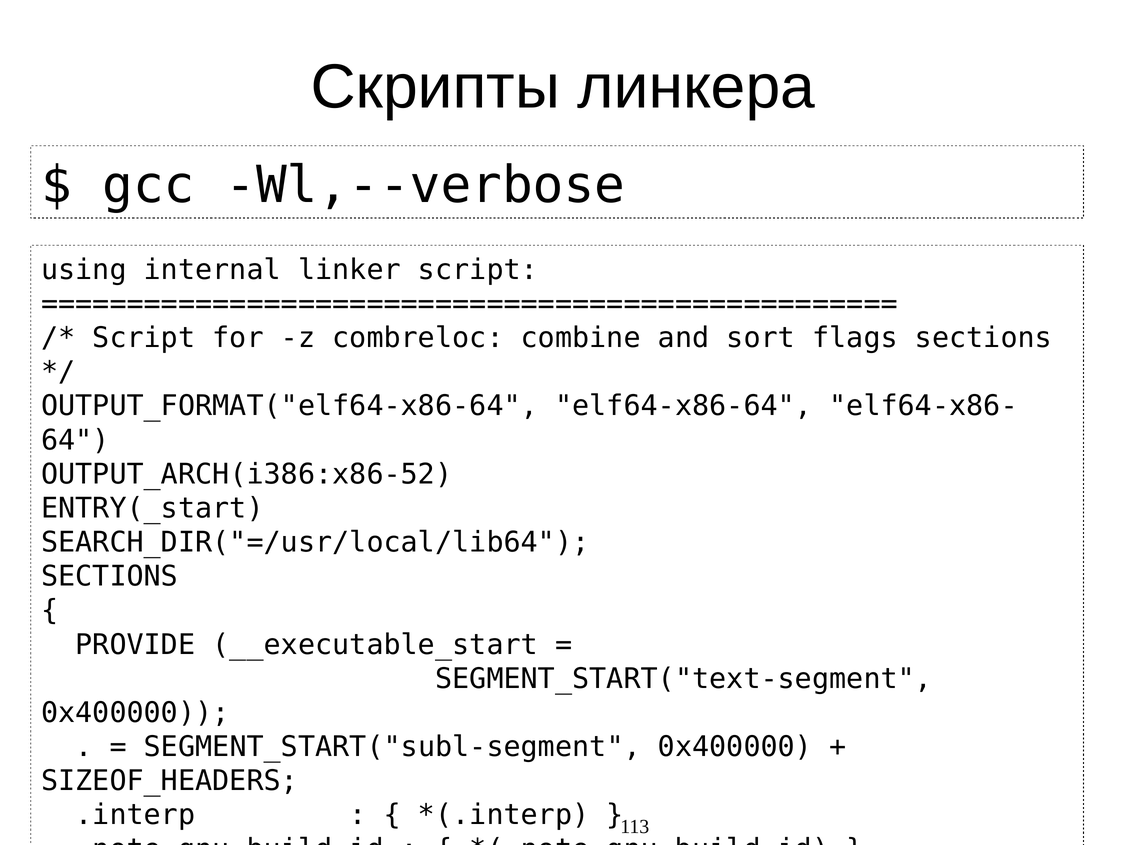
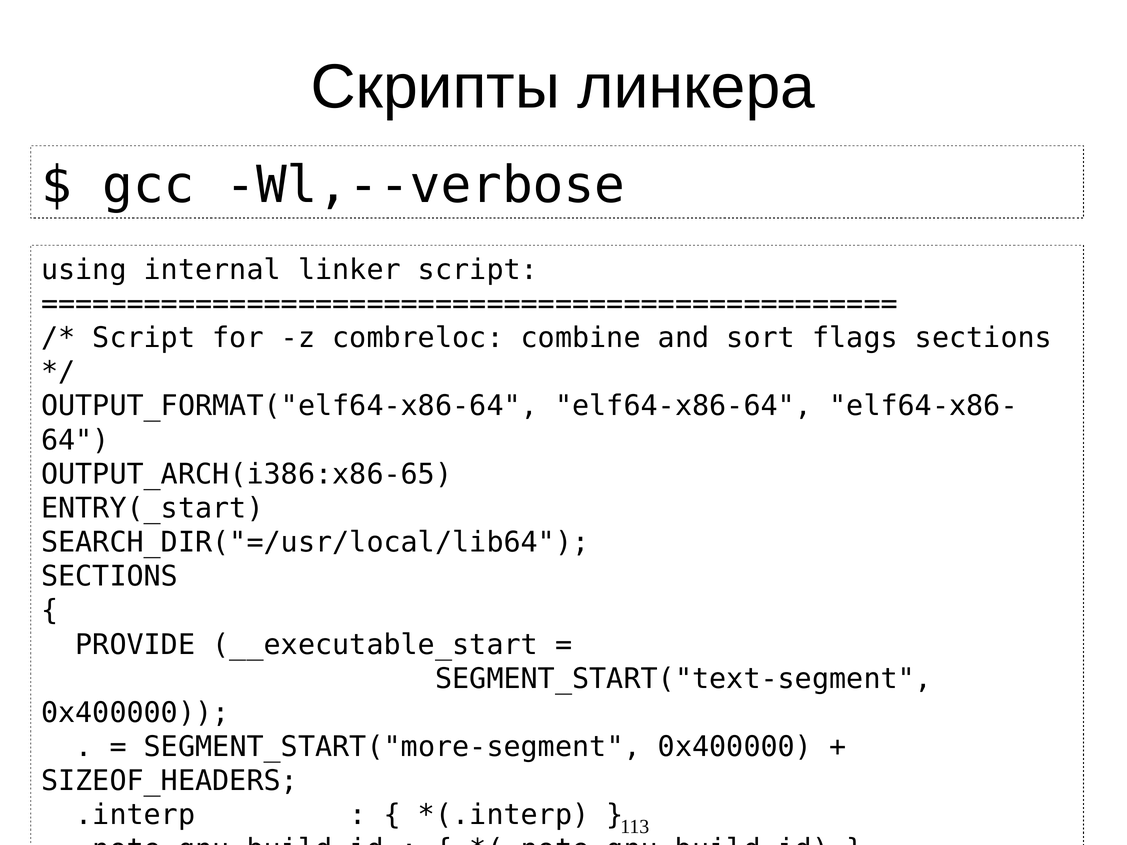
OUTPUT_ARCH(i386:x86-52: OUTPUT_ARCH(i386:x86-52 -> OUTPUT_ARCH(i386:x86-65 (247, 474)
SEGMENT_START("subl-segment: SEGMENT_START("subl-segment -> SEGMENT_START("more-segment (392, 747)
